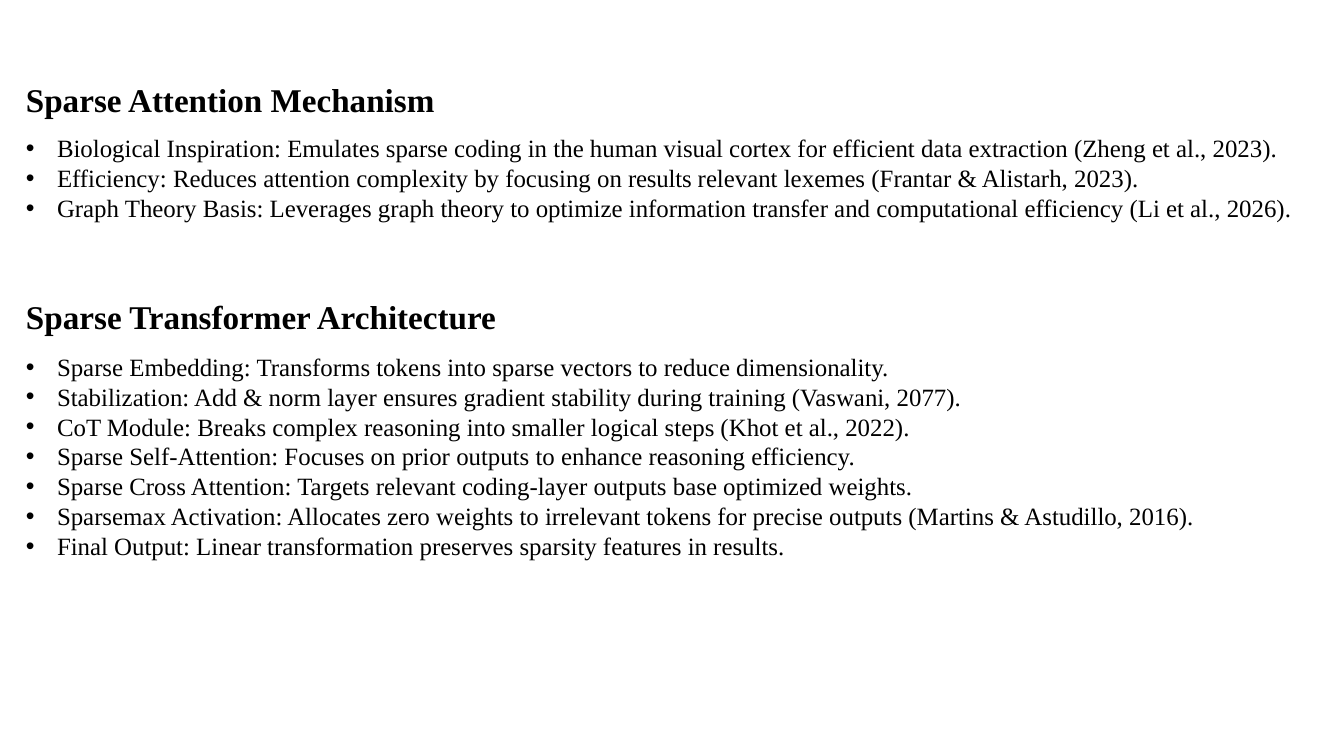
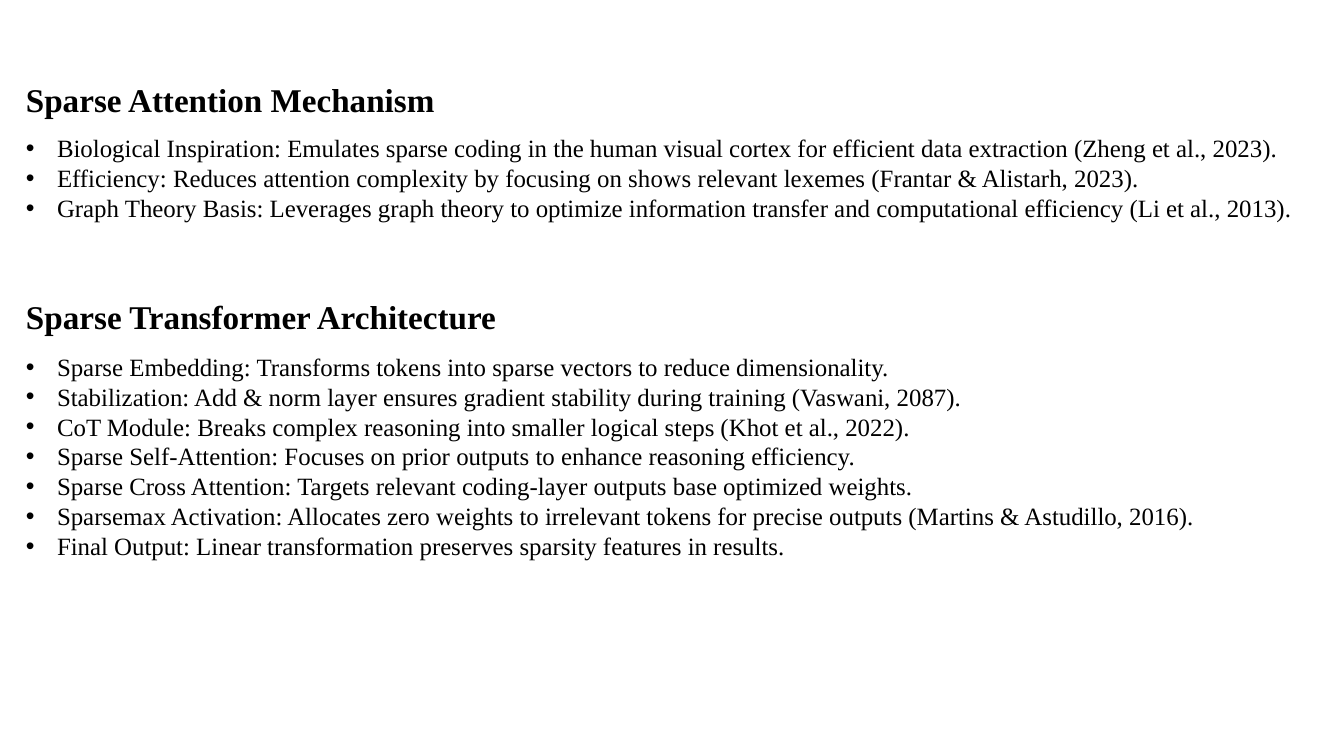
on results: results -> shows (660, 179)
2026: 2026 -> 2013 (1259, 209)
2077: 2077 -> 2087 (929, 398)
